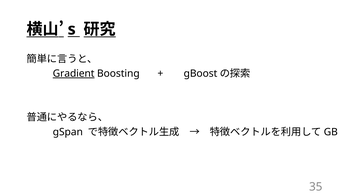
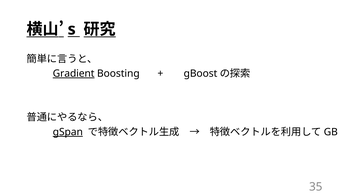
gSpan underline: none -> present (68, 132)
